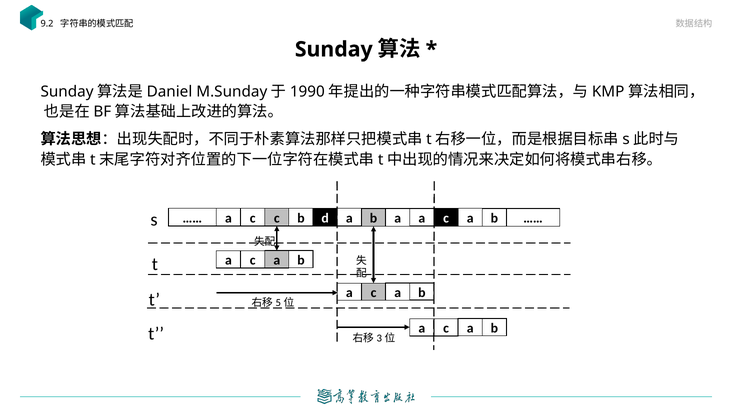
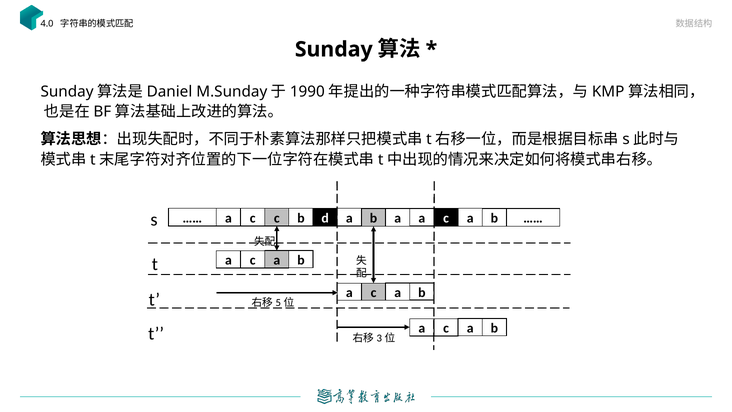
9.2: 9.2 -> 4.0 (47, 24)
